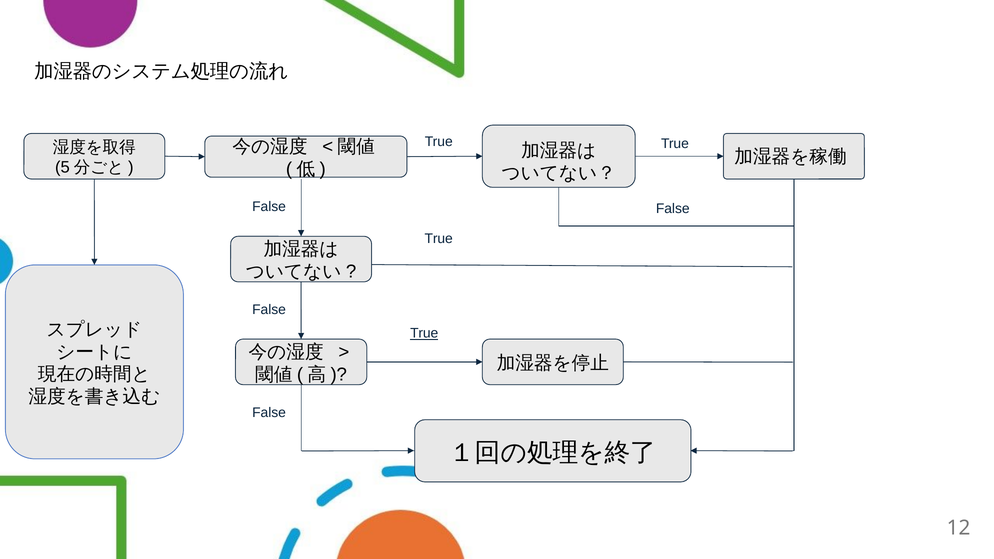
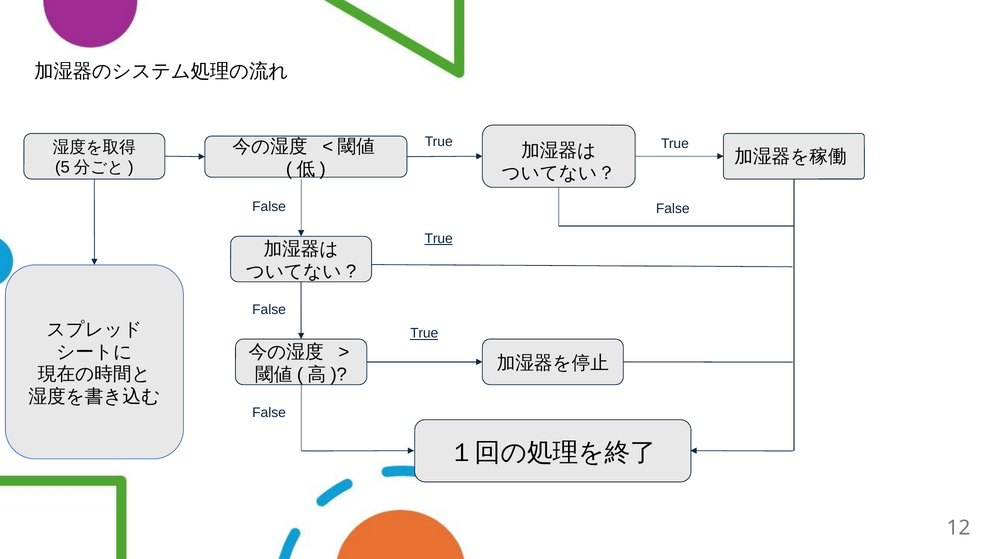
True underline: none -> present (439, 239)
